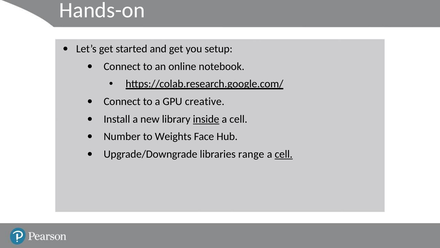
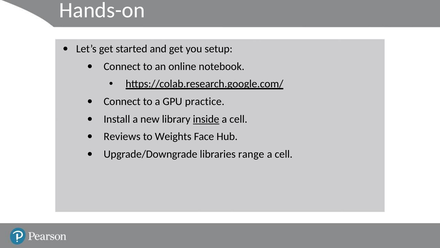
creative: creative -> practice (205, 101)
Number: Number -> Reviews (122, 136)
cell underline: present -> none (284, 154)
